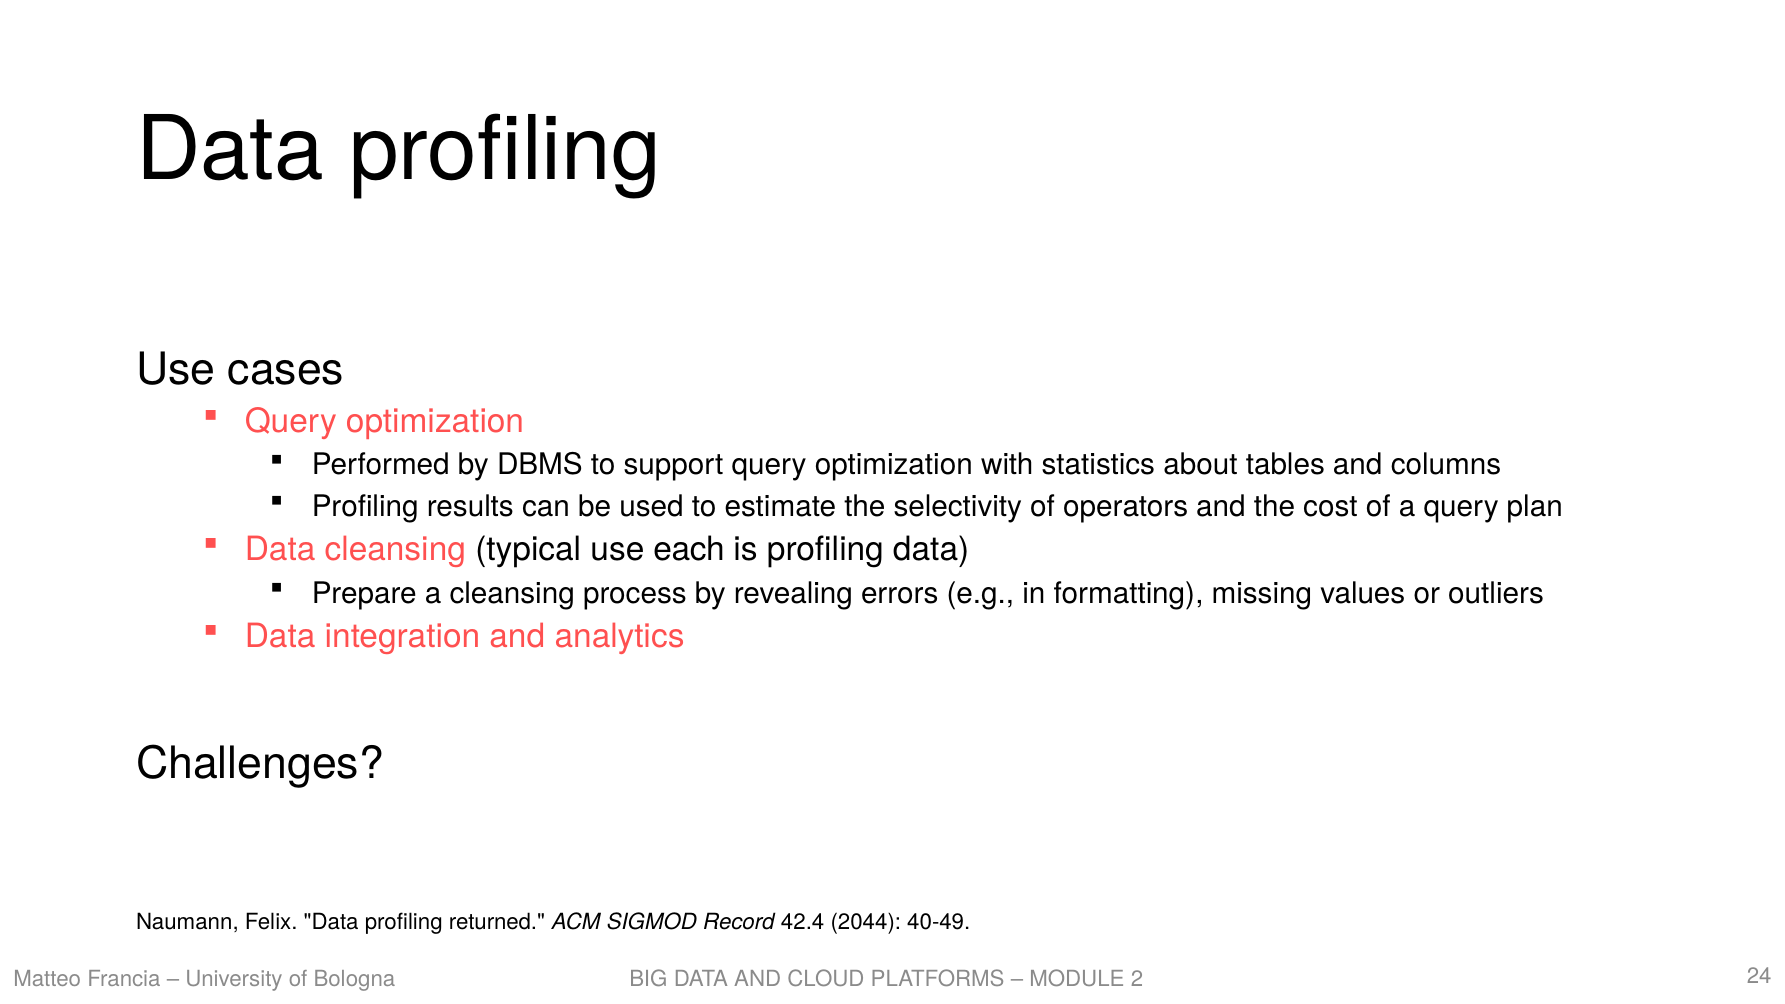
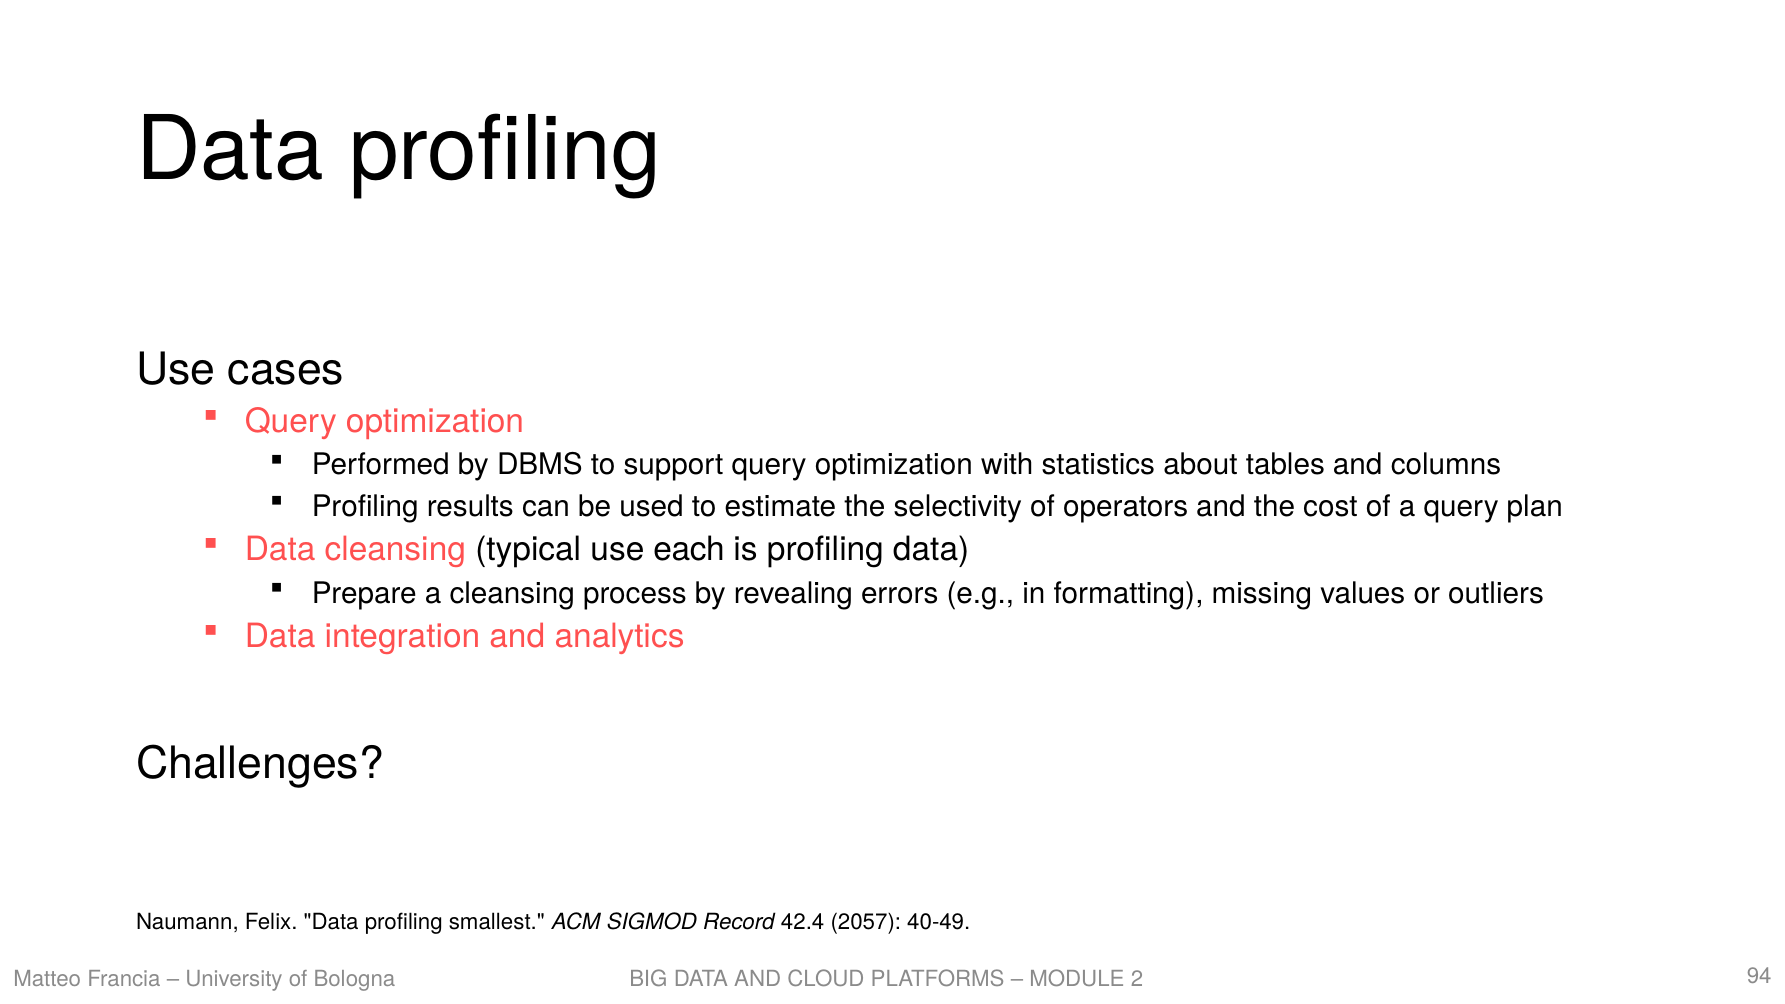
returned: returned -> smallest (497, 922)
2044: 2044 -> 2057 (866, 922)
24: 24 -> 94 (1759, 976)
